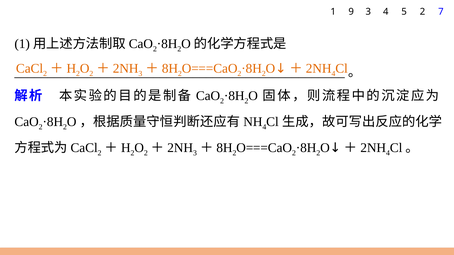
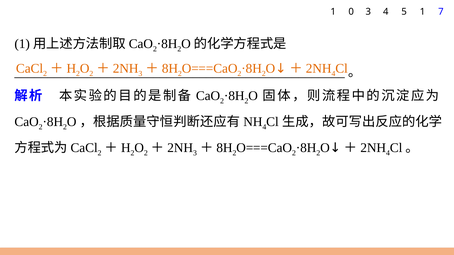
9: 9 -> 0 (351, 12)
4 2: 2 -> 1 (423, 12)
